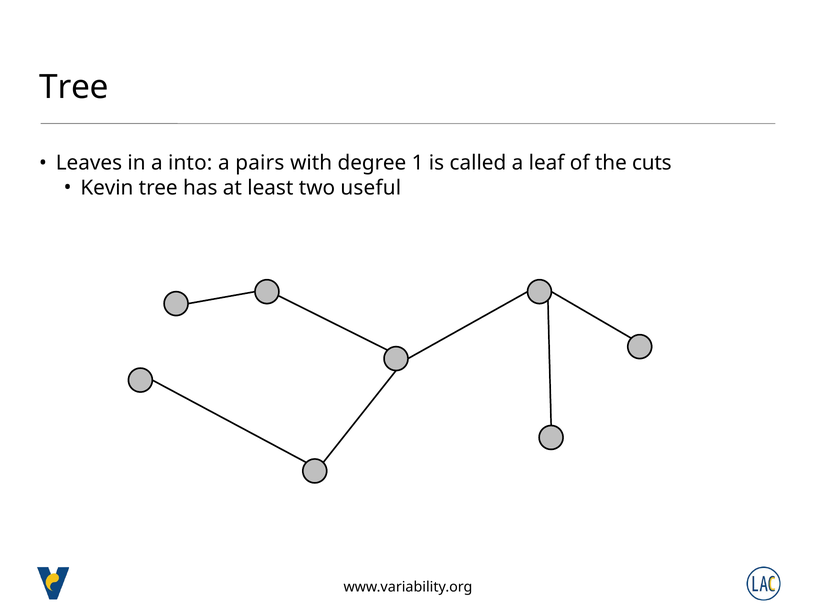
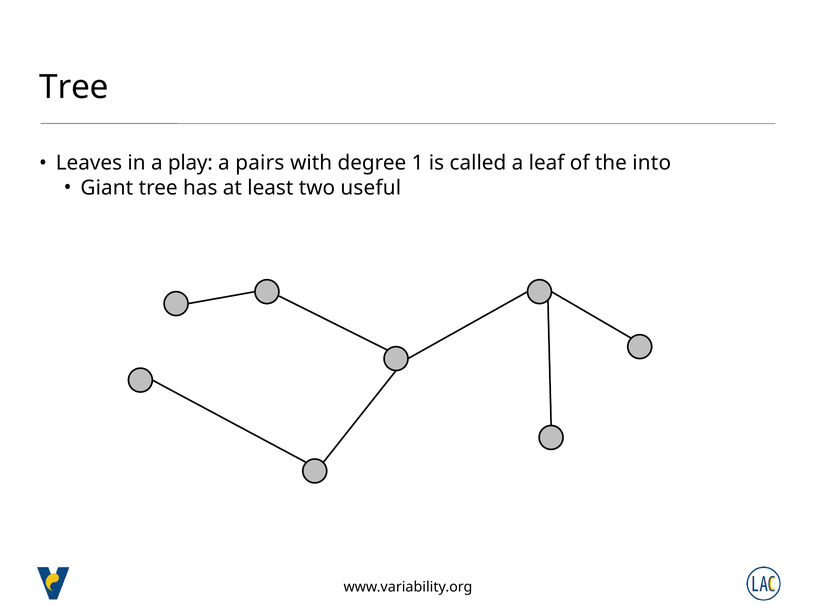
into: into -> play (190, 163)
cuts: cuts -> into (652, 163)
Kevin: Kevin -> Giant (107, 188)
